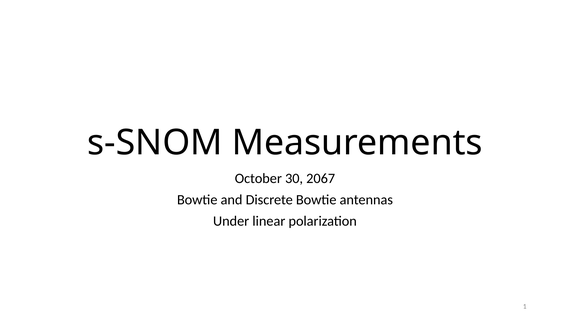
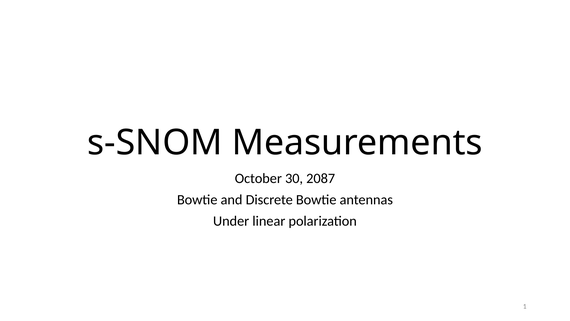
2067: 2067 -> 2087 (321, 178)
